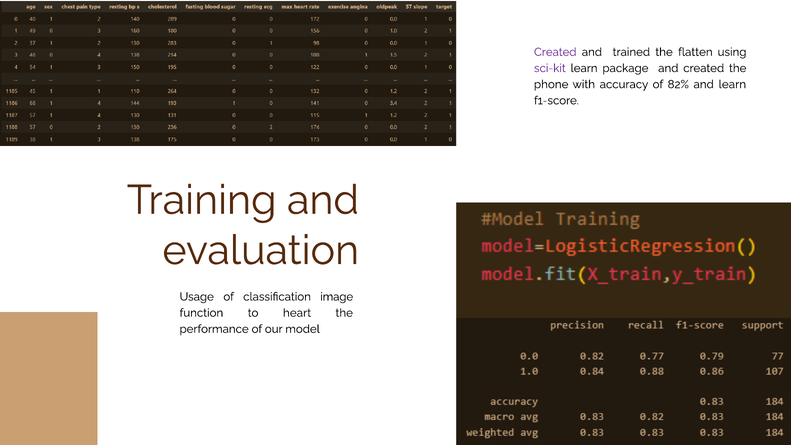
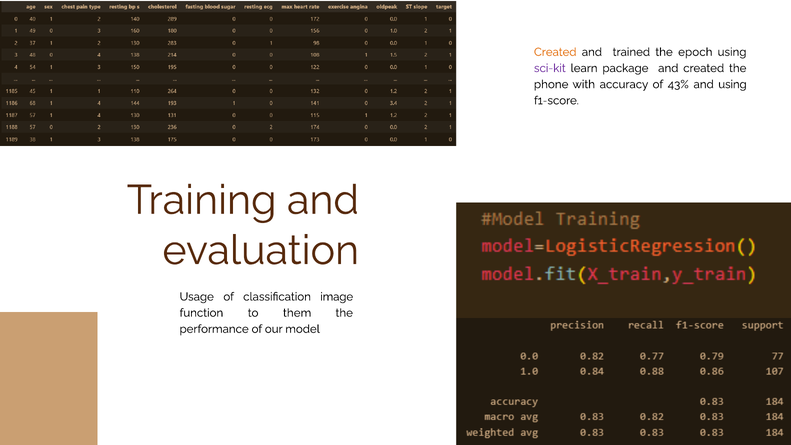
Created colour: purple -> orange (555, 52)
flatten: flatten -> epoch (695, 52)
82%: 82% -> 43% (678, 84)
and learn: learn -> using (732, 84)
heart: heart -> them (297, 313)
